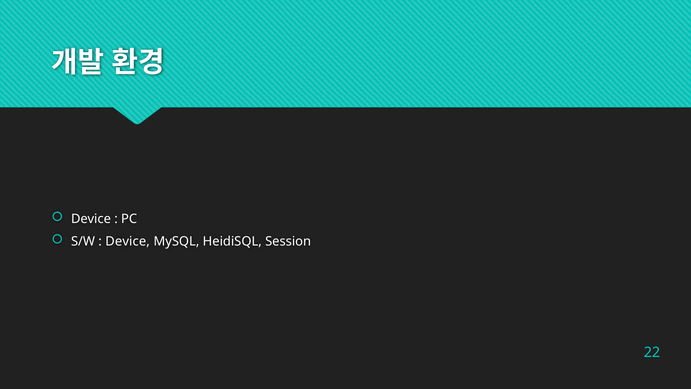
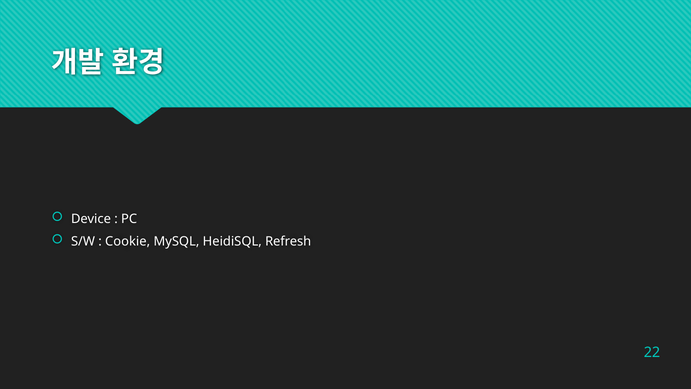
Device: Device -> Cookie (128, 241)
Session: Session -> Refresh (288, 241)
